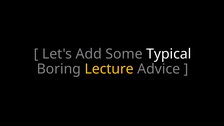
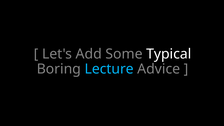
Lecture colour: yellow -> light blue (109, 69)
